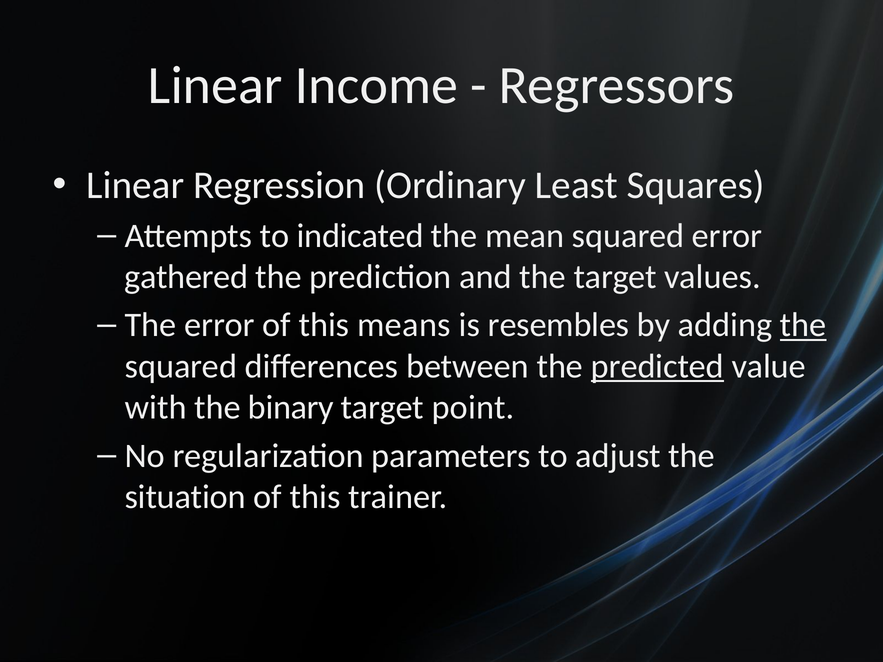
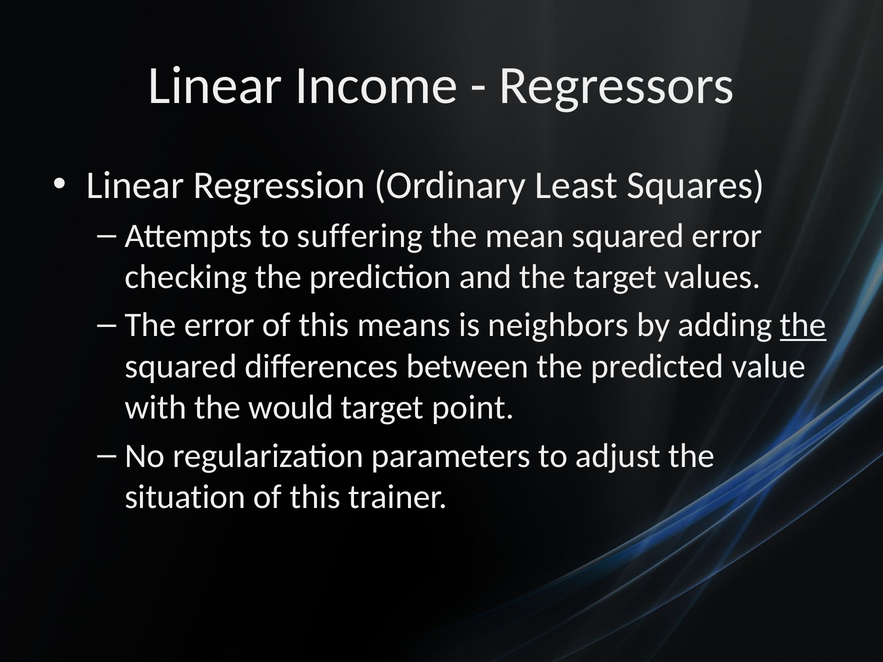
indicated: indicated -> suffering (360, 236)
gathered: gathered -> checking (186, 277)
resembles: resembles -> neighbors (558, 325)
predicted underline: present -> none (657, 367)
binary: binary -> would (291, 408)
